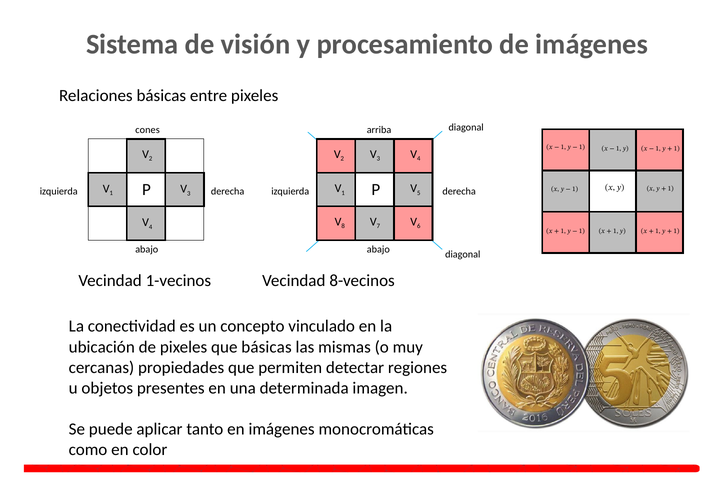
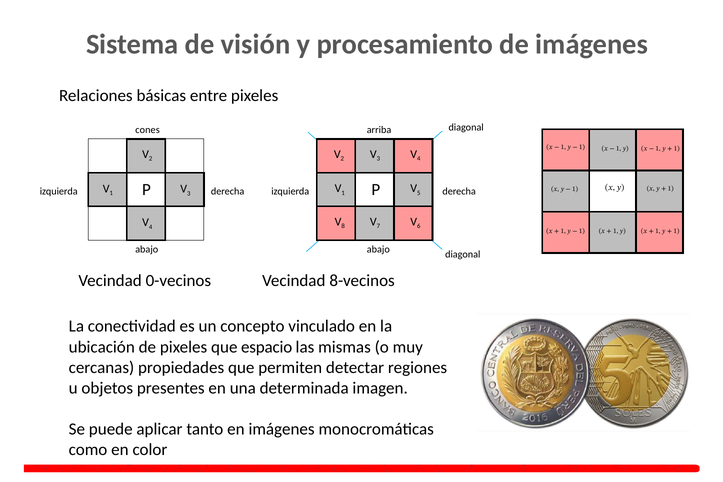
1-vecinos: 1-vecinos -> 0-vecinos (178, 281)
que básicas: básicas -> espacio (267, 347)
